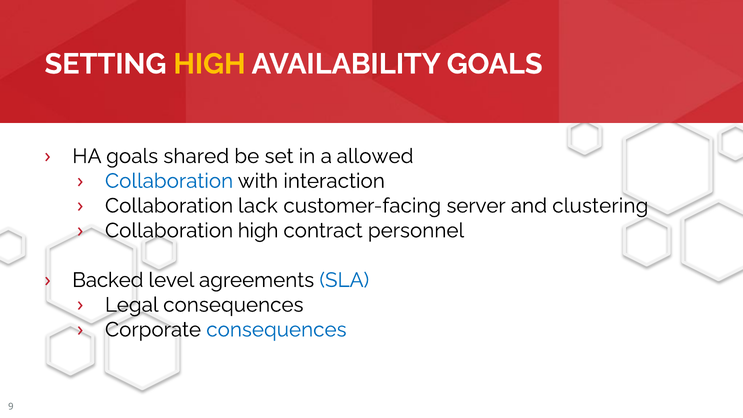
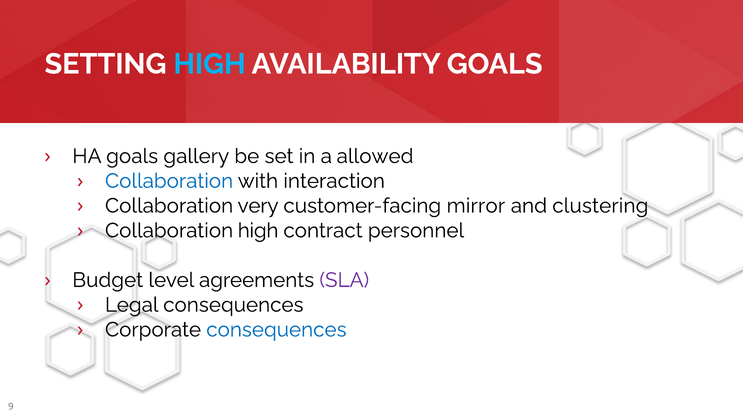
HIGH colour: yellow -> light blue (209, 64)
shared: shared -> gallery (196, 156)
lack: lack -> very (258, 206)
server: server -> mirror (476, 206)
Backed: Backed -> Budget (108, 280)
SLA colour: blue -> purple (344, 280)
